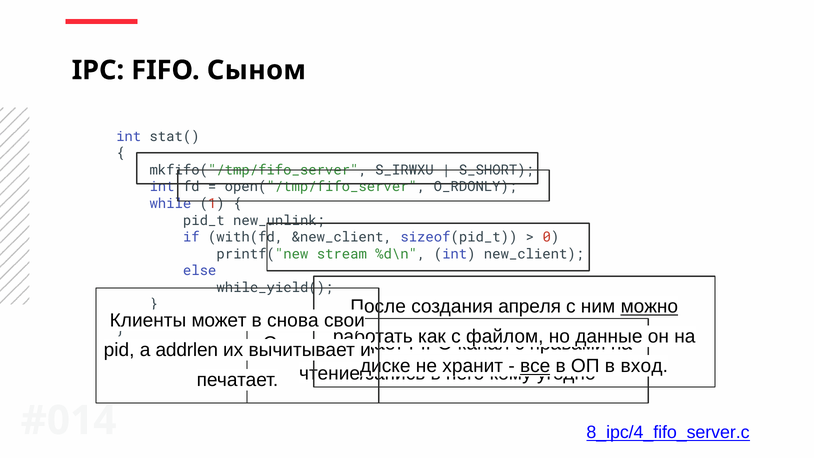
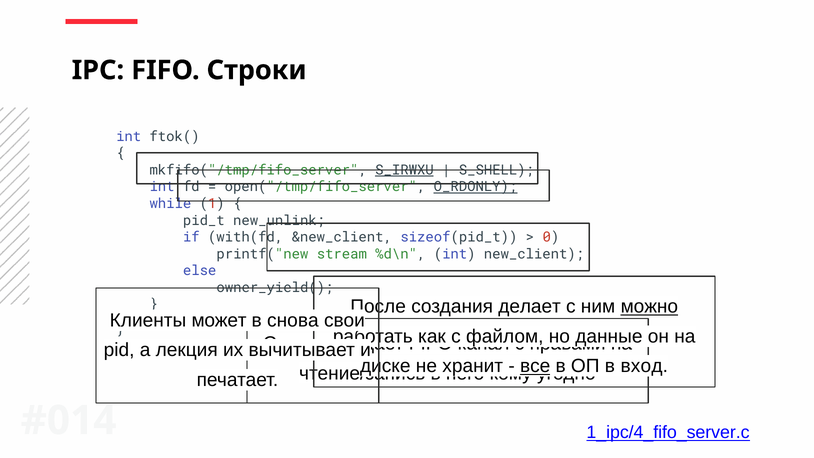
Сыном: Сыном -> Строки (257, 70)
stat(: stat( -> ftok( (175, 136)
S_IRWXU underline: none -> present (404, 170)
S_SHORT: S_SHORT -> S_SHELL (496, 170)
O_RDONLY underline: none -> present (476, 187)
while_yield(: while_yield( -> owner_yield( (275, 287)
апреля: апреля -> делает (530, 307)
addrlen: addrlen -> лекция (187, 350)
8_ipc/4_fifo_server.c: 8_ipc/4_fifo_server.c -> 1_ipc/4_fifo_server.c (668, 432)
